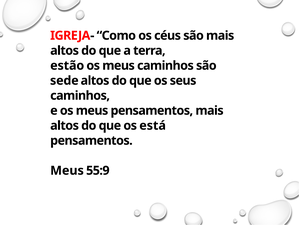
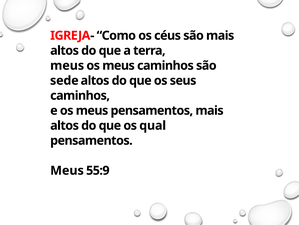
estão: estão -> meus (67, 65)
está: está -> qual (153, 125)
